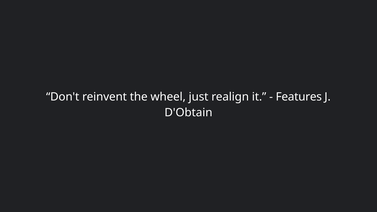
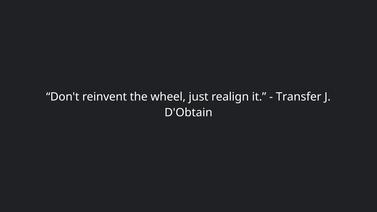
Features: Features -> Transfer (299, 97)
